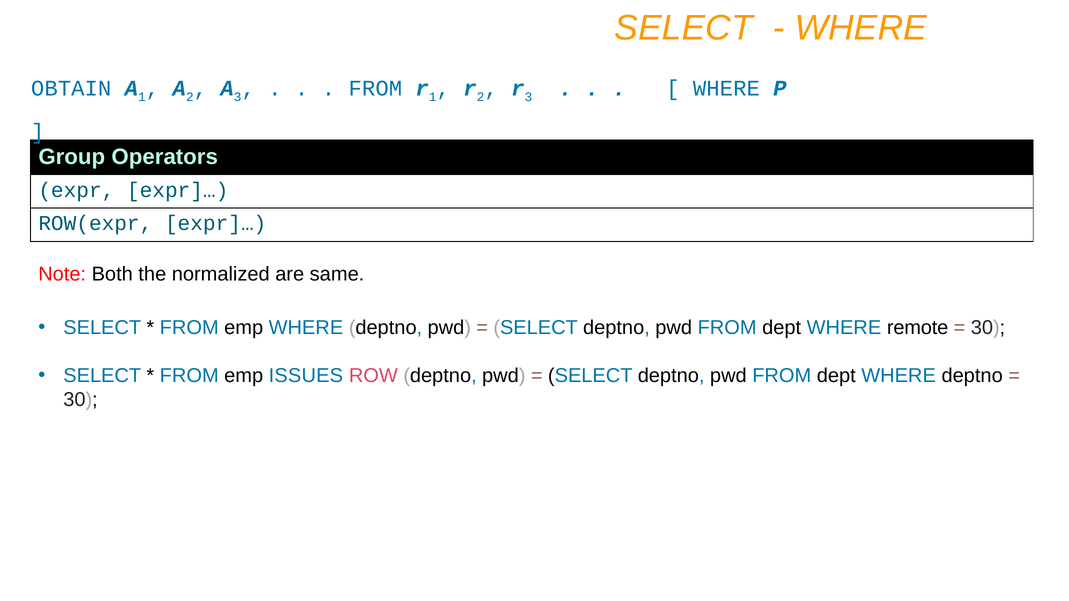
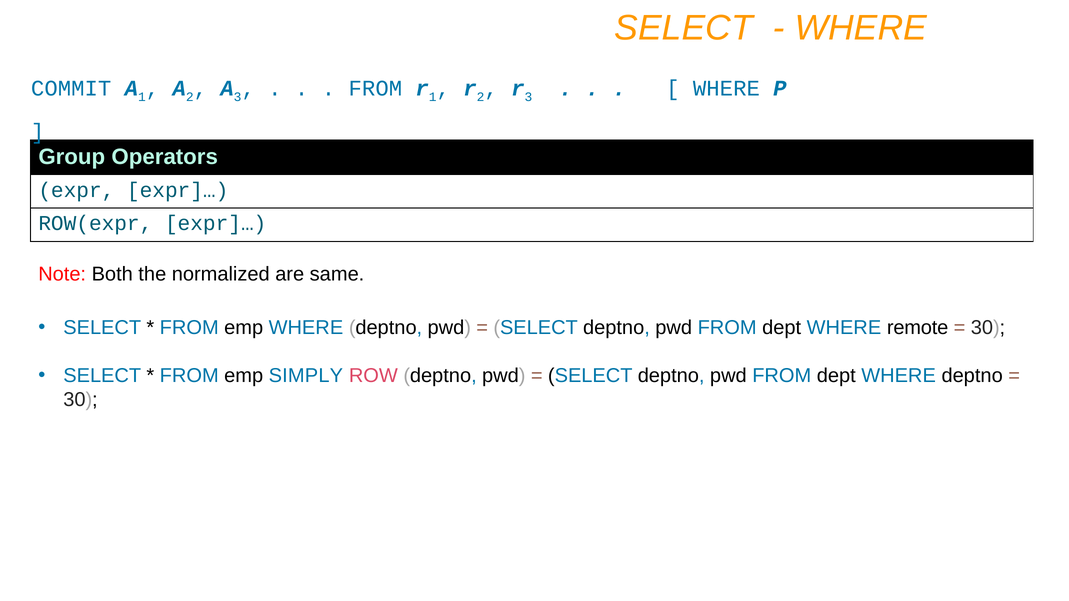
OBTAIN: OBTAIN -> COMMIT (71, 88)
ISSUES: ISSUES -> SIMPLY (306, 376)
